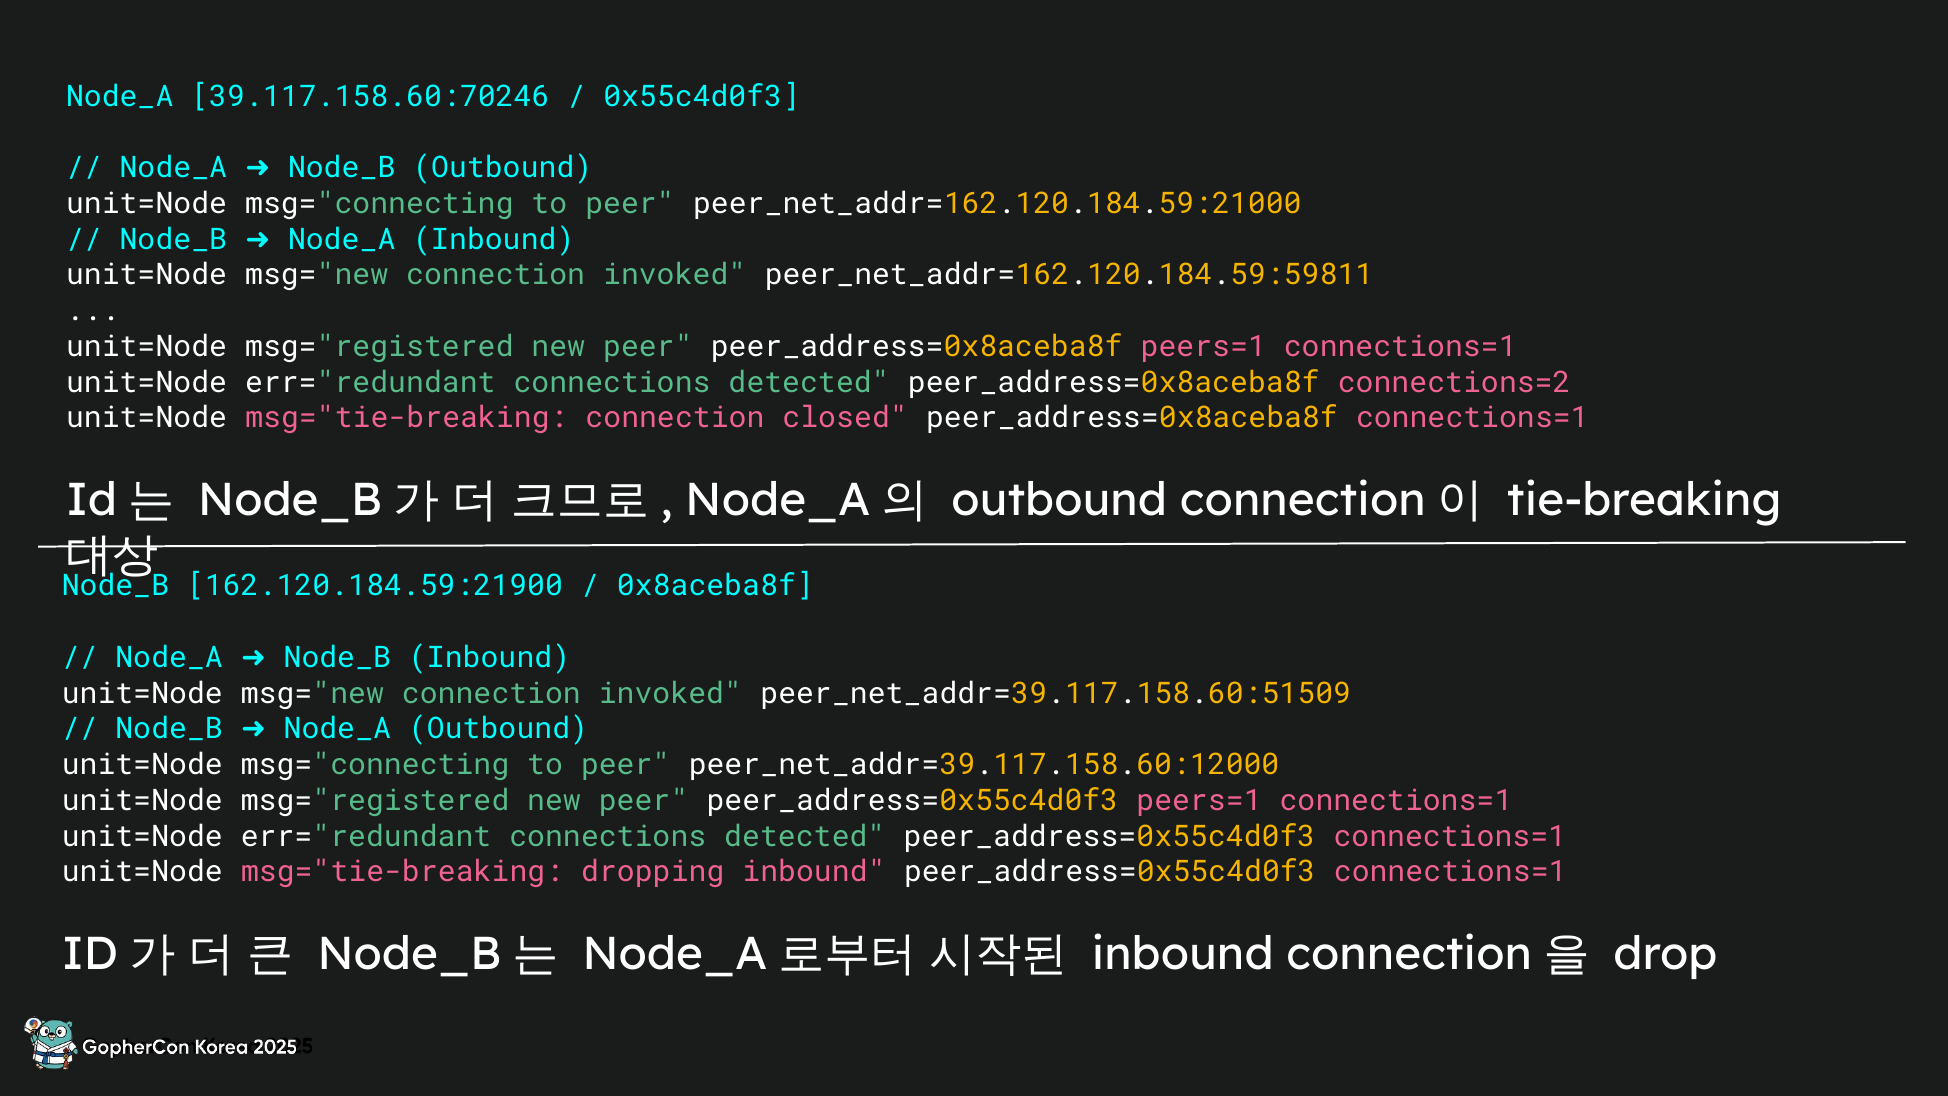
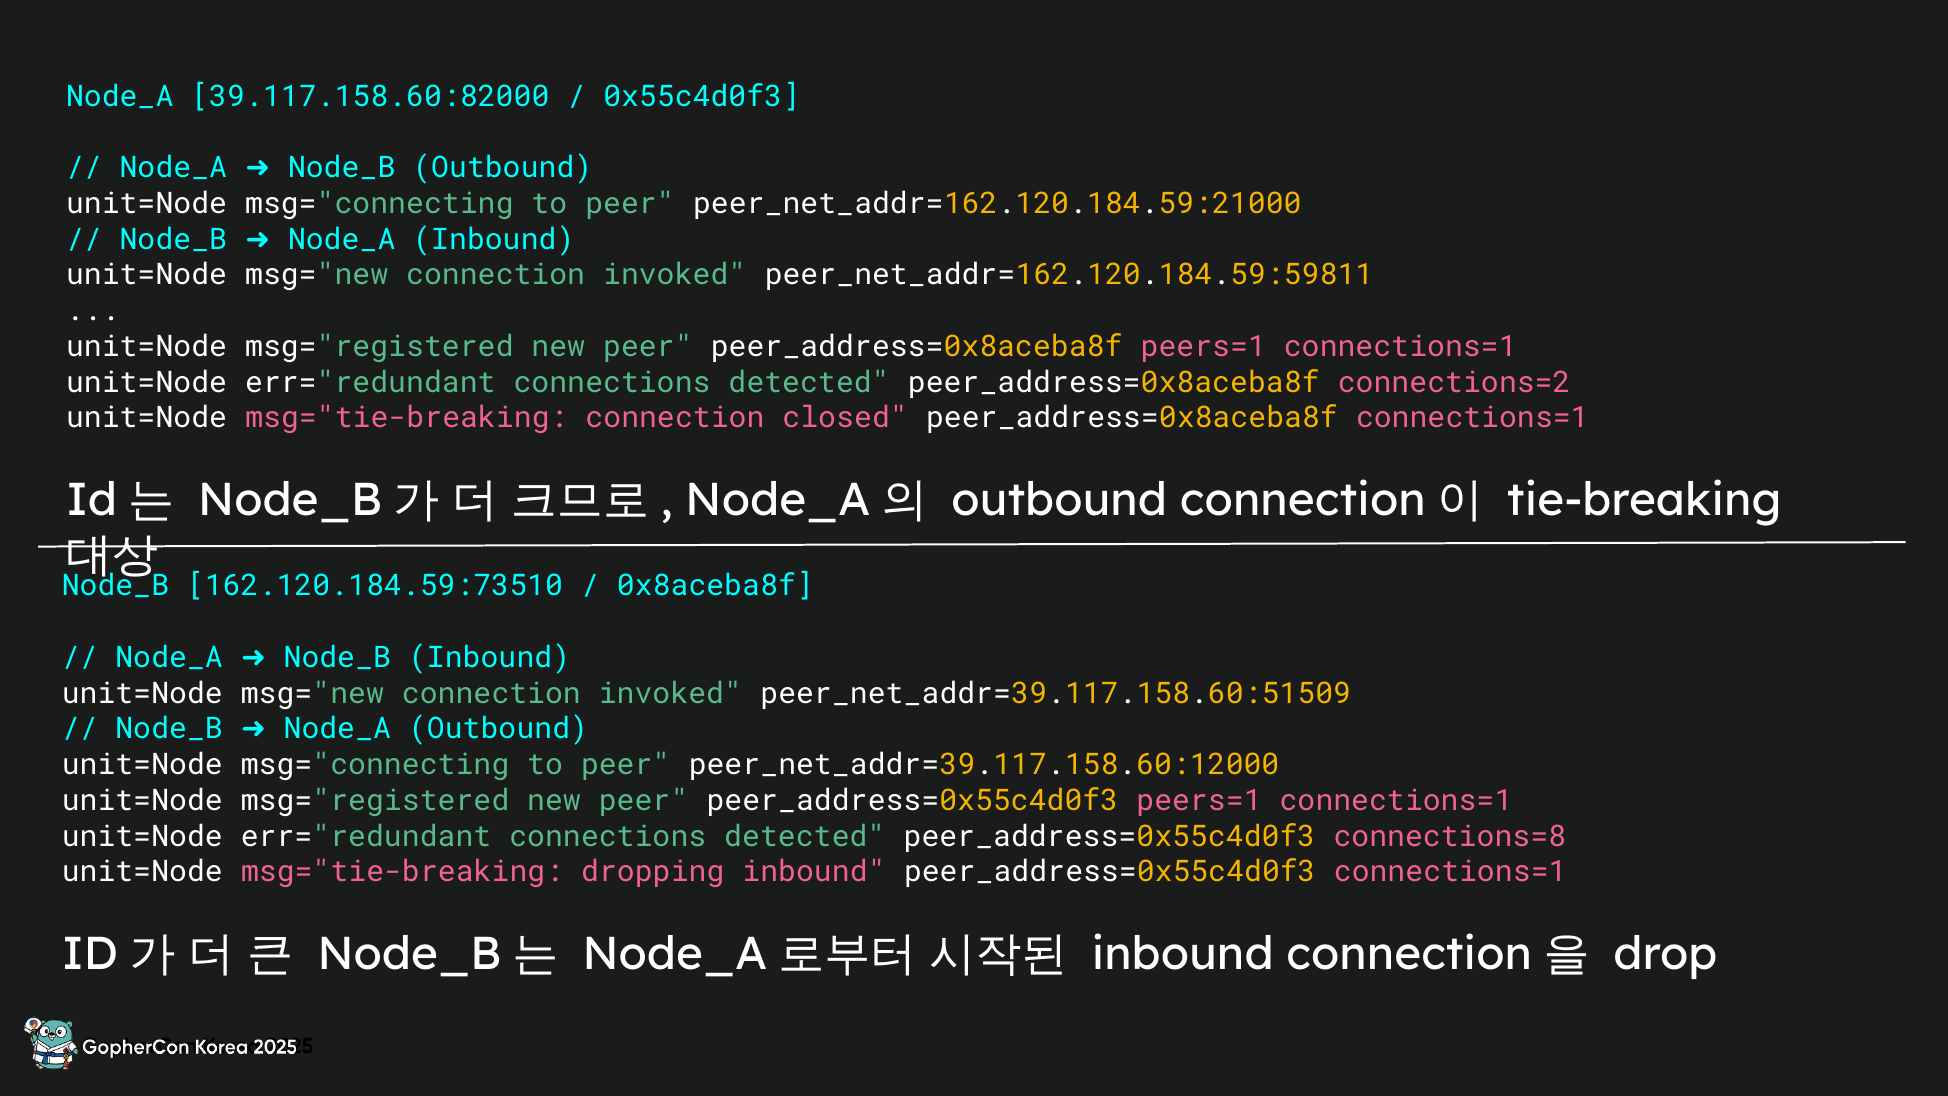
39.117.158.60:70246: 39.117.158.60:70246 -> 39.117.158.60:82000 (370, 96)
162.120.184.59:21900: 162.120.184.59:21900 -> 162.120.184.59:73510 (375, 586)
detected peer_address=0x55c4d0f3 connections=1: connections=1 -> connections=8 (1450, 836)
